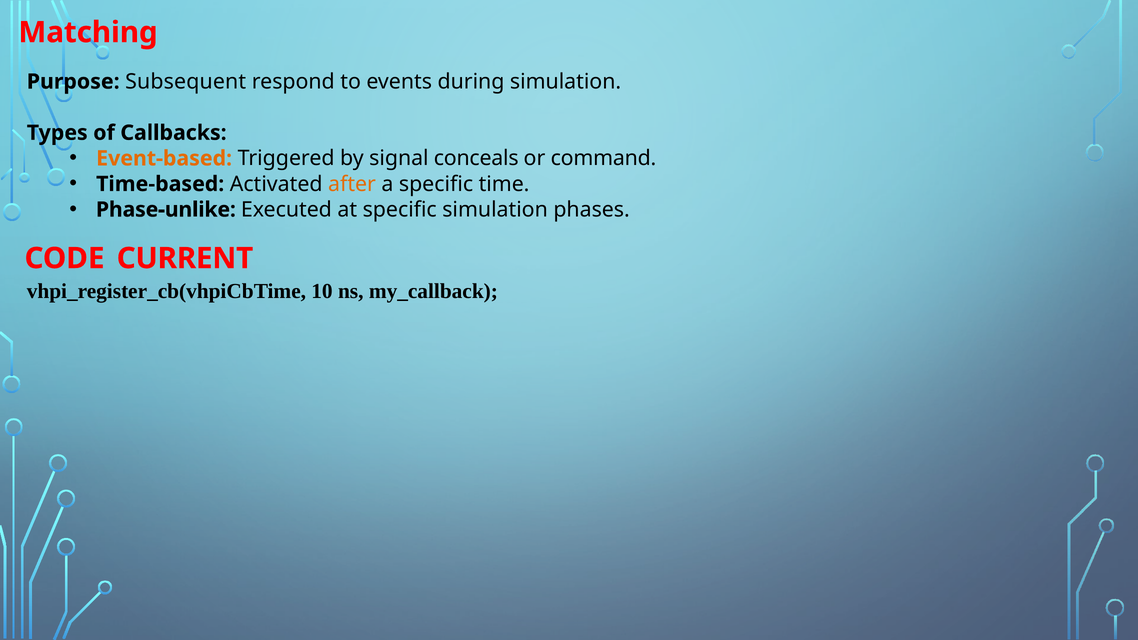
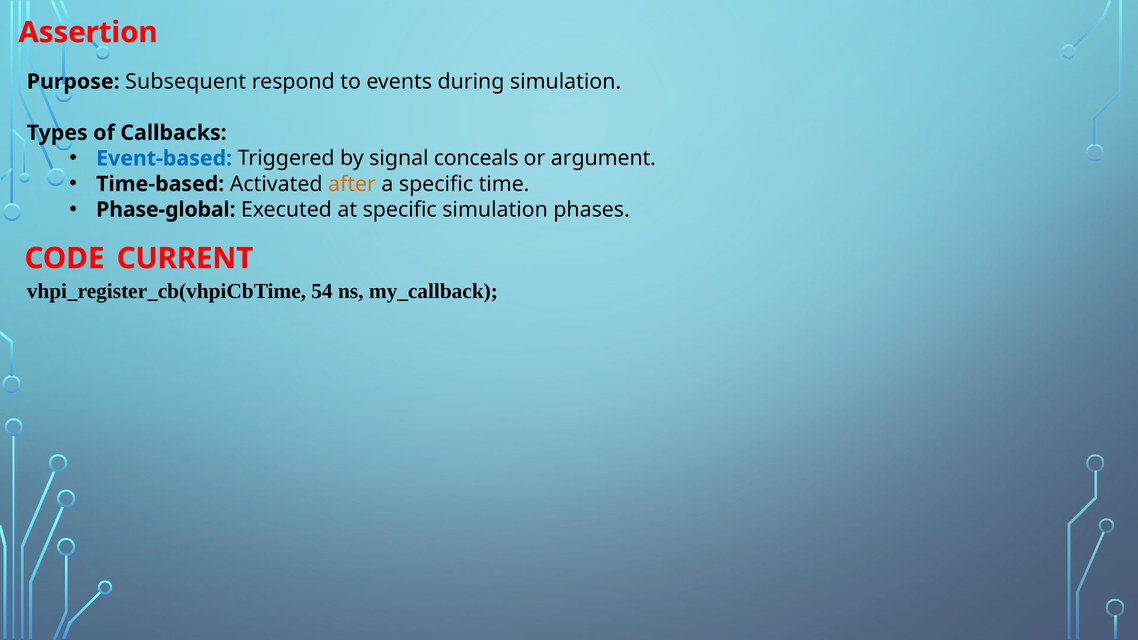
Matching: Matching -> Assertion (88, 32)
Event-based colour: orange -> blue (164, 158)
command: command -> argument (603, 158)
Phase-unlike: Phase-unlike -> Phase-global (166, 210)
10: 10 -> 54 (322, 291)
